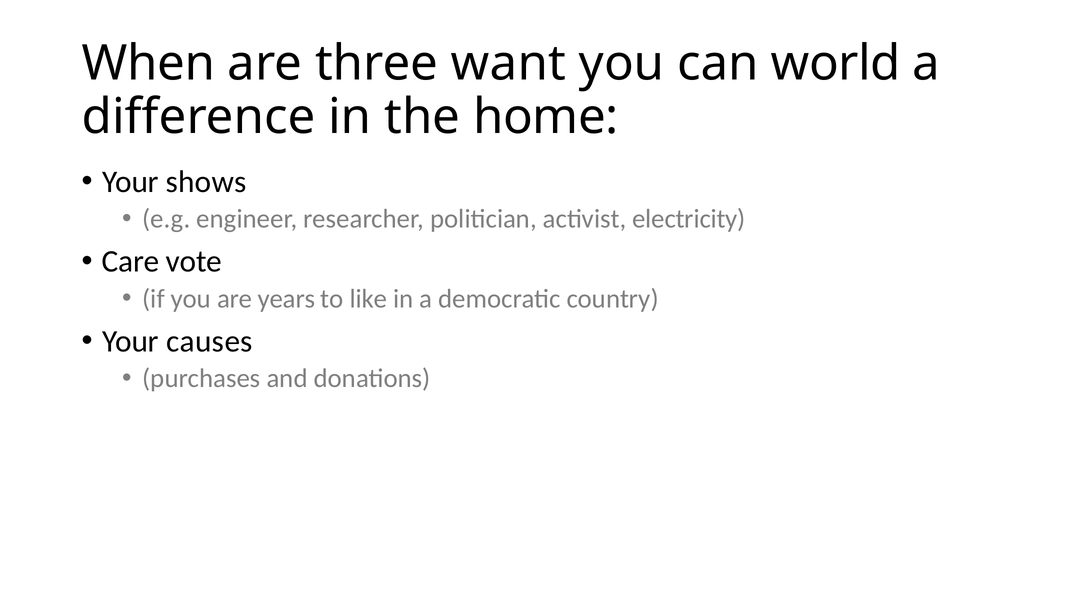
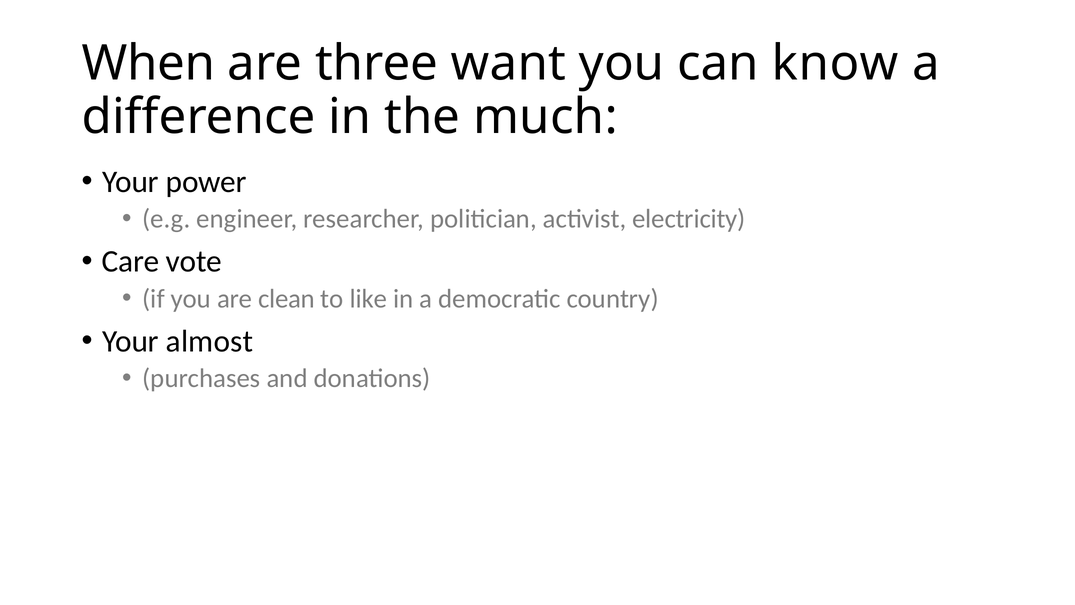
world: world -> know (835, 64)
home: home -> much (545, 117)
shows: shows -> power (206, 182)
years: years -> clean (287, 298)
causes: causes -> almost (210, 341)
